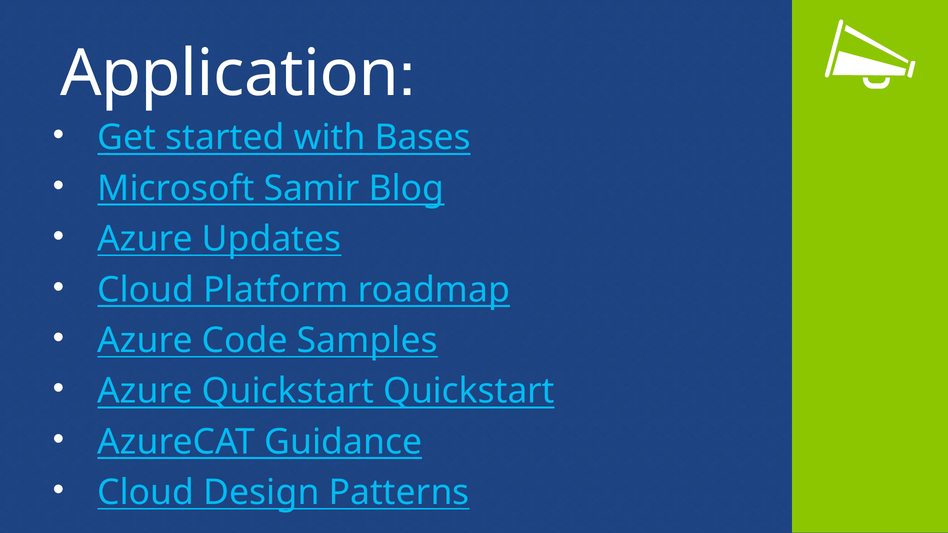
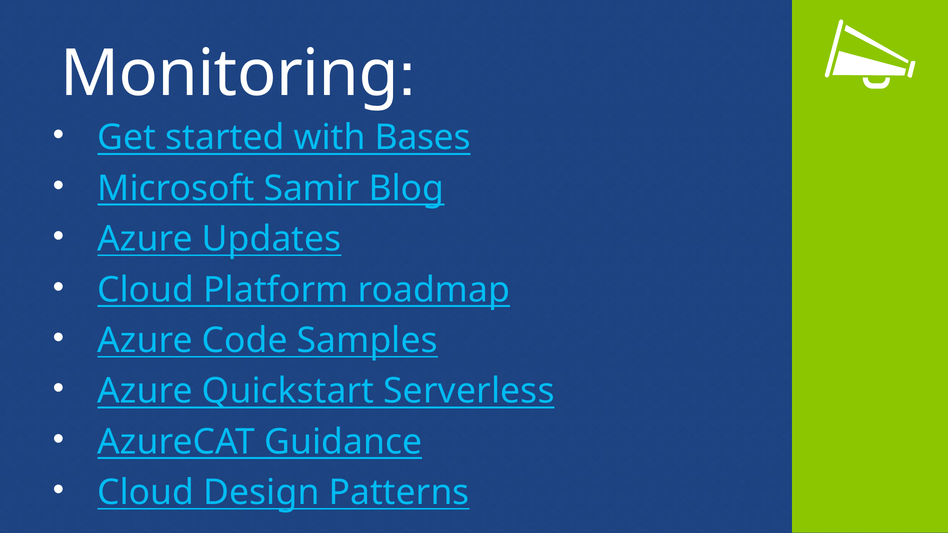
Application: Application -> Monitoring (229, 74)
Quickstart Quickstart: Quickstart -> Serverless (469, 391)
